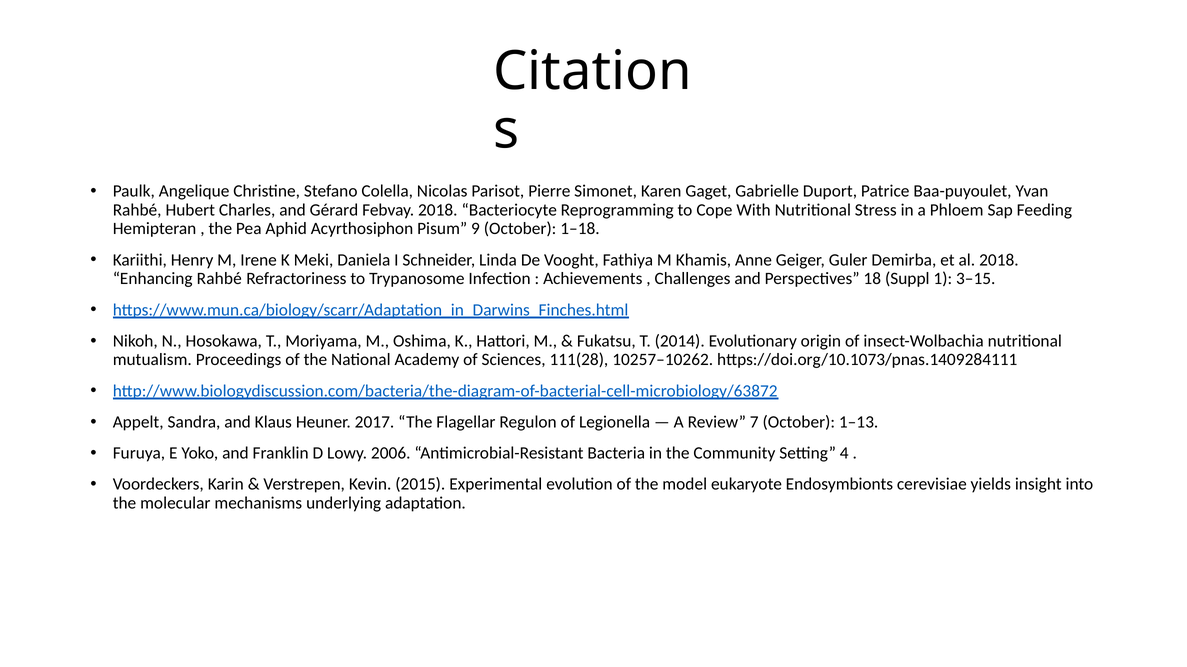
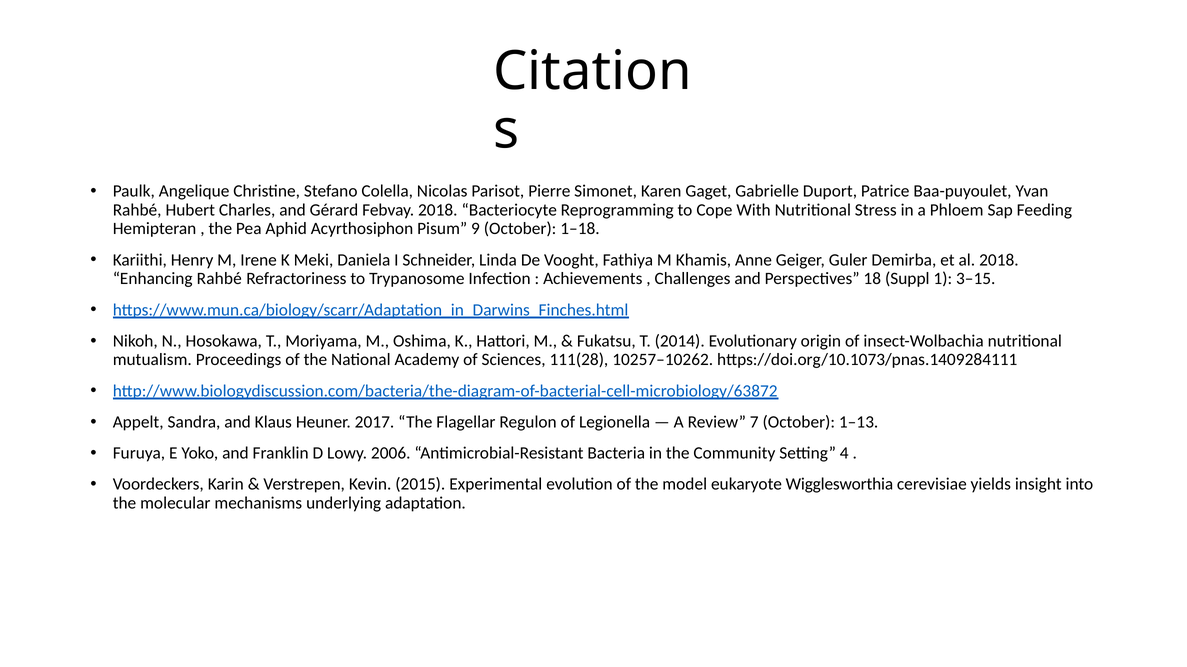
Endosymbionts: Endosymbionts -> Wigglesworthia (839, 485)
